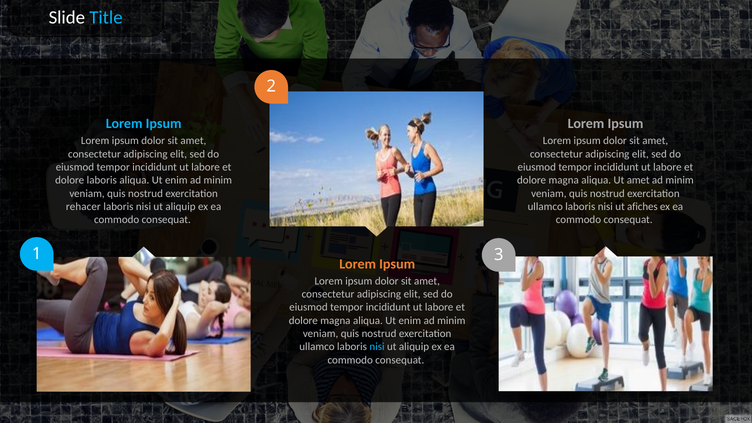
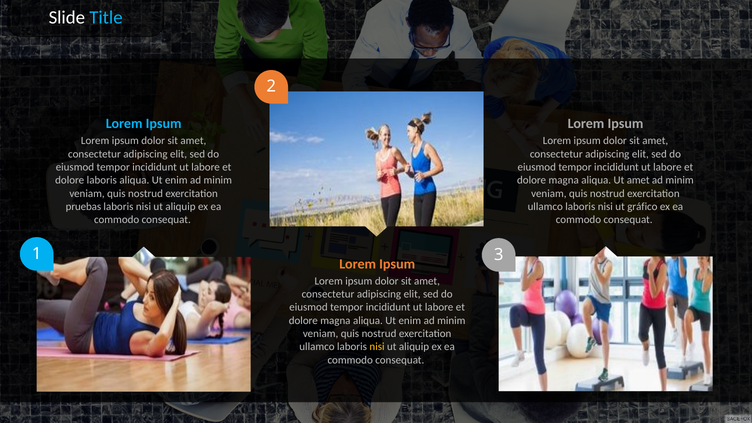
rehacer: rehacer -> pruebas (83, 207)
afiches: afiches -> gráfico (642, 207)
nisi colour: light blue -> yellow (377, 347)
